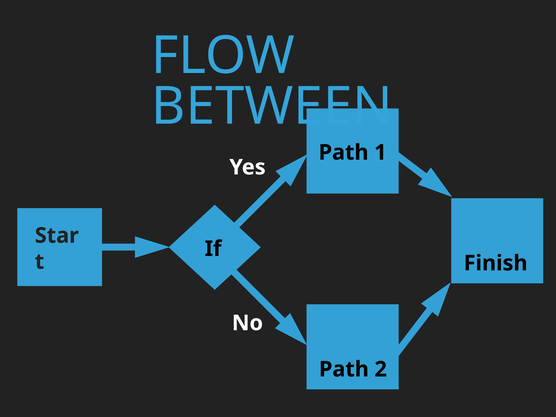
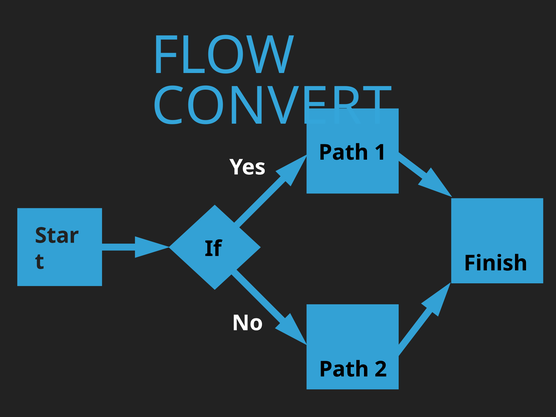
BETWEEN: BETWEEN -> CONVERT (272, 106)
